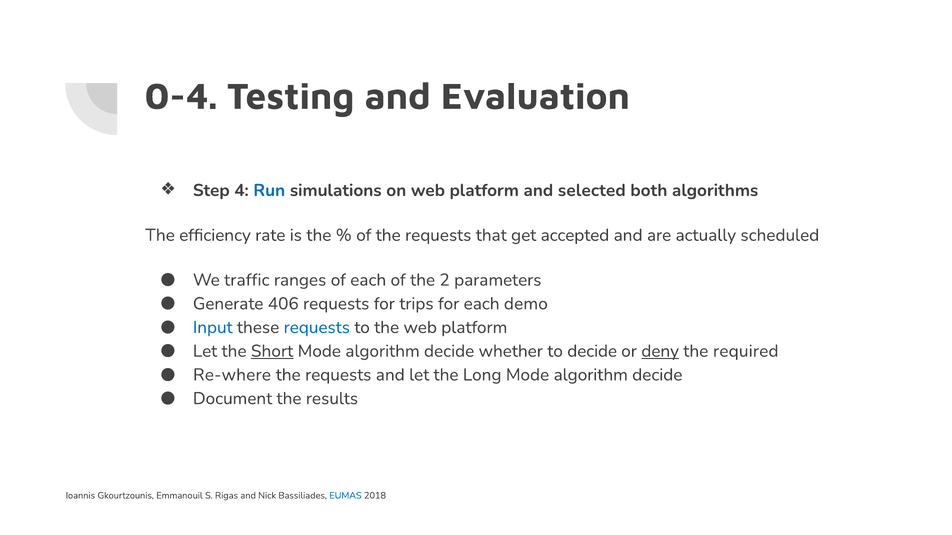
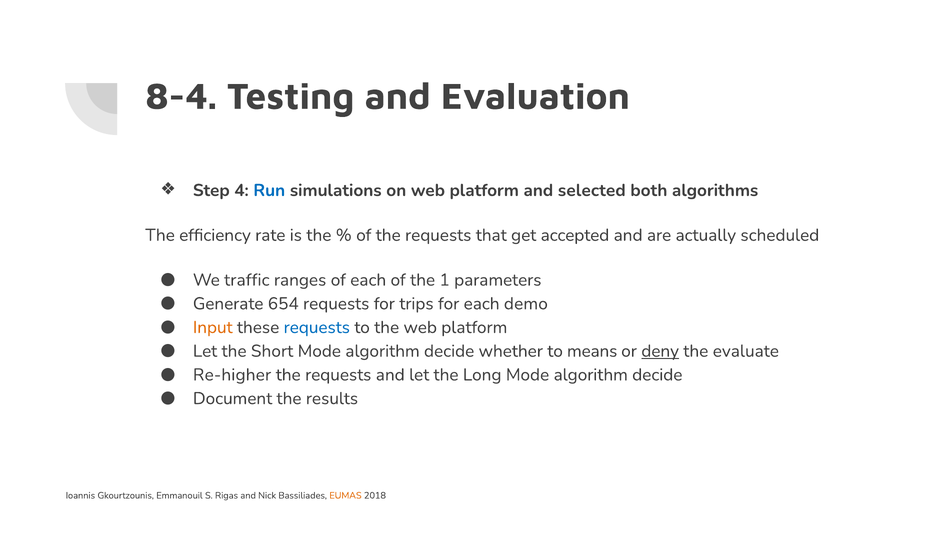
0-4: 0-4 -> 8-4 (181, 97)
2: 2 -> 1 (445, 280)
406: 406 -> 654 (283, 304)
Input colour: blue -> orange (213, 328)
Short underline: present -> none (272, 351)
to decide: decide -> means (592, 351)
required: required -> evaluate (746, 351)
Re-where: Re-where -> Re-higher (232, 375)
EUMAS colour: blue -> orange (345, 496)
